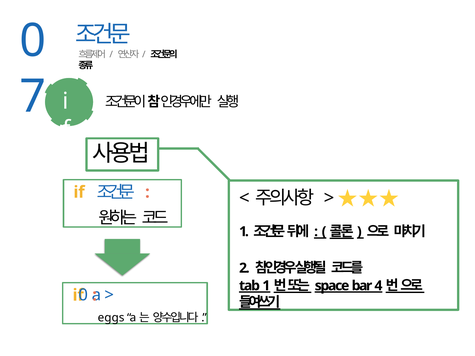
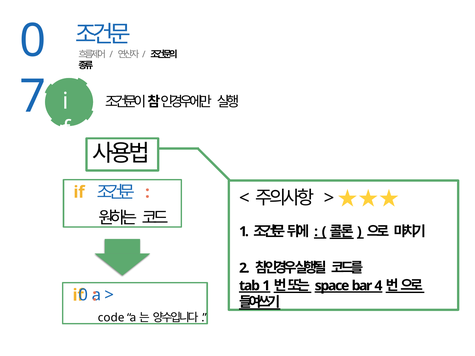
eggs: eggs -> code (111, 318)
